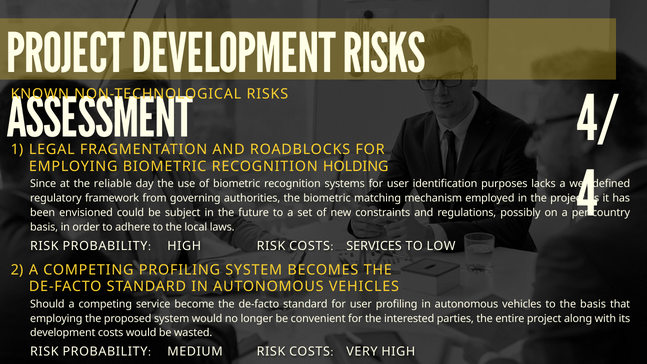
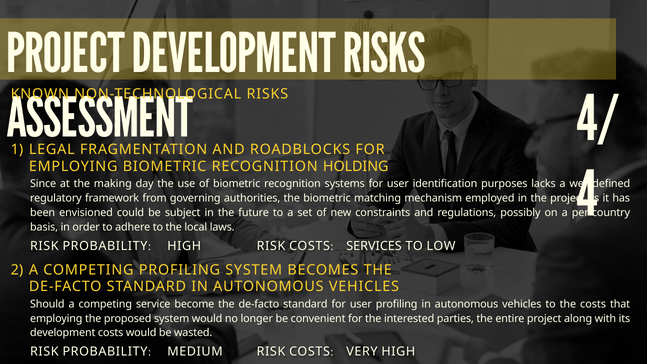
reliable: reliable -> making (113, 184)
the basis: basis -> costs (593, 304)
